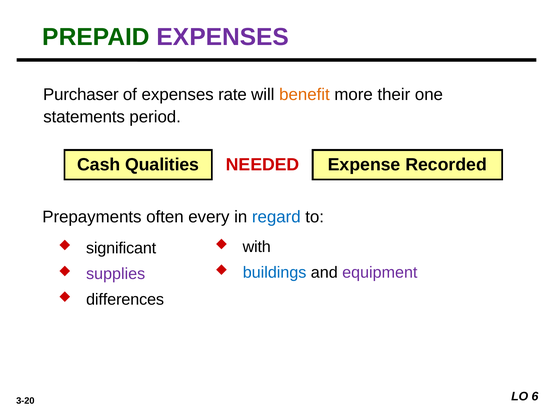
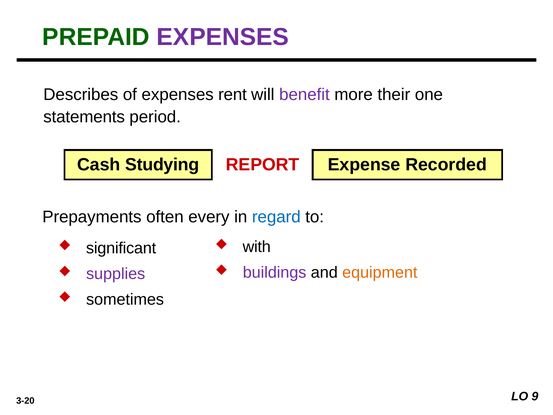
Purchaser: Purchaser -> Describes (81, 94)
rate: rate -> rent (232, 94)
benefit colour: orange -> purple (304, 94)
Qualities: Qualities -> Studying (162, 164)
NEEDED: NEEDED -> REPORT (263, 164)
buildings colour: blue -> purple (275, 272)
equipment colour: purple -> orange (380, 272)
differences: differences -> sometimes (125, 299)
6: 6 -> 9 (535, 396)
